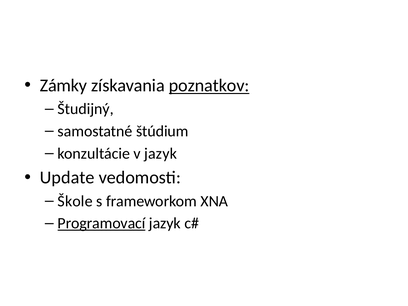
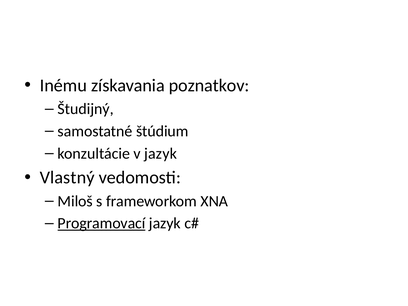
Zámky: Zámky -> Inému (63, 86)
poznatkov underline: present -> none (209, 86)
Update: Update -> Vlastný (67, 178)
Škole: Škole -> Miloš (75, 201)
